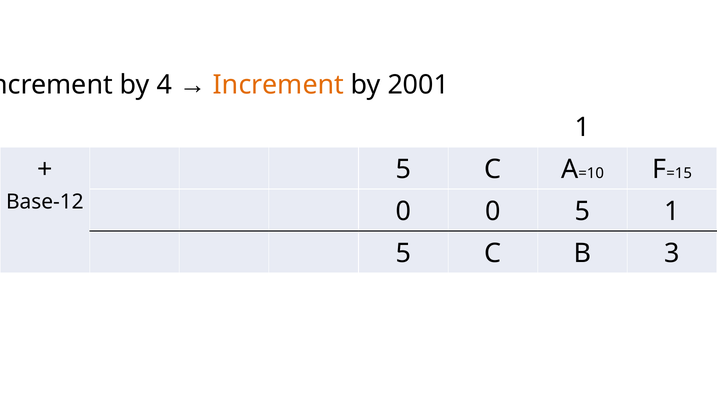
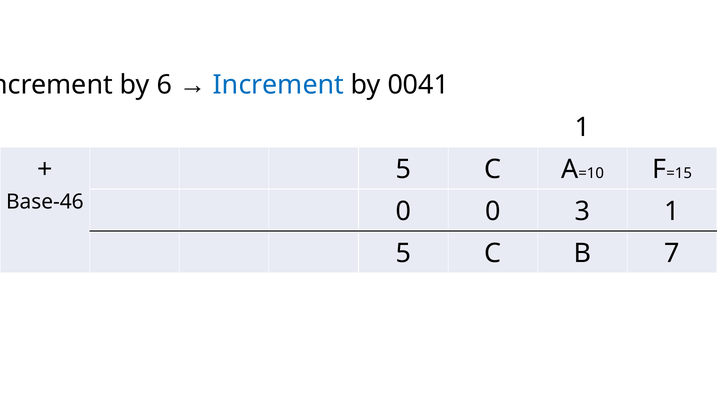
4: 4 -> 6 (164, 85)
Increment colour: orange -> blue (278, 85)
2001: 2001 -> 0041 (418, 85)
Base-12: Base-12 -> Base-46 (45, 202)
0 5: 5 -> 3 (583, 212)
3: 3 -> 7 (672, 254)
